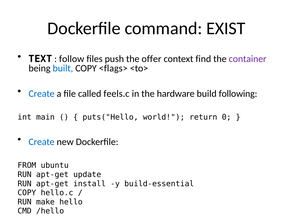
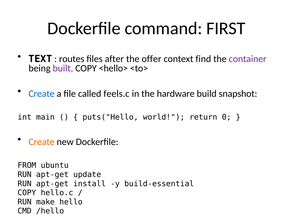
EXIST: EXIST -> FIRST (226, 28)
follow: follow -> routes (72, 59)
push: push -> after (114, 59)
built colour: blue -> purple (63, 68)
<flags>: <flags> -> <hello> (113, 68)
following: following -> snapshot (238, 94)
Create colour: blue -> orange (42, 142)
